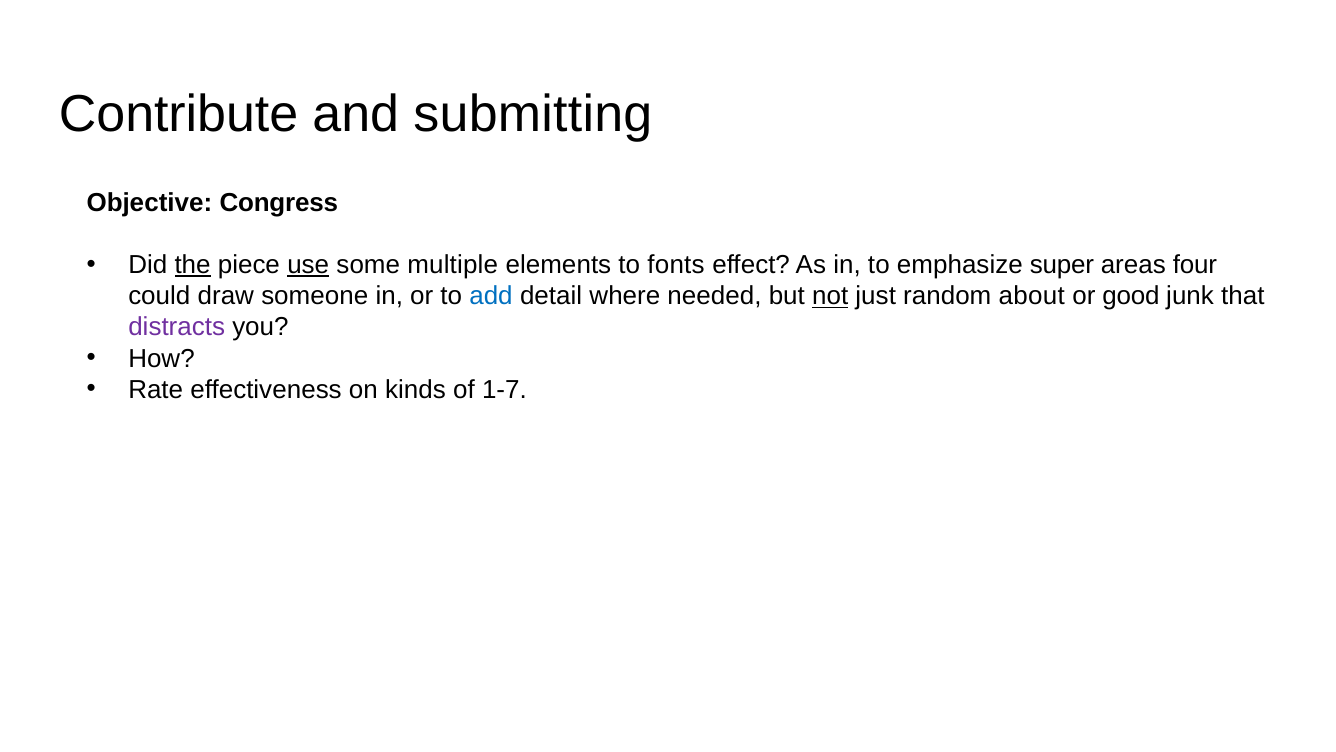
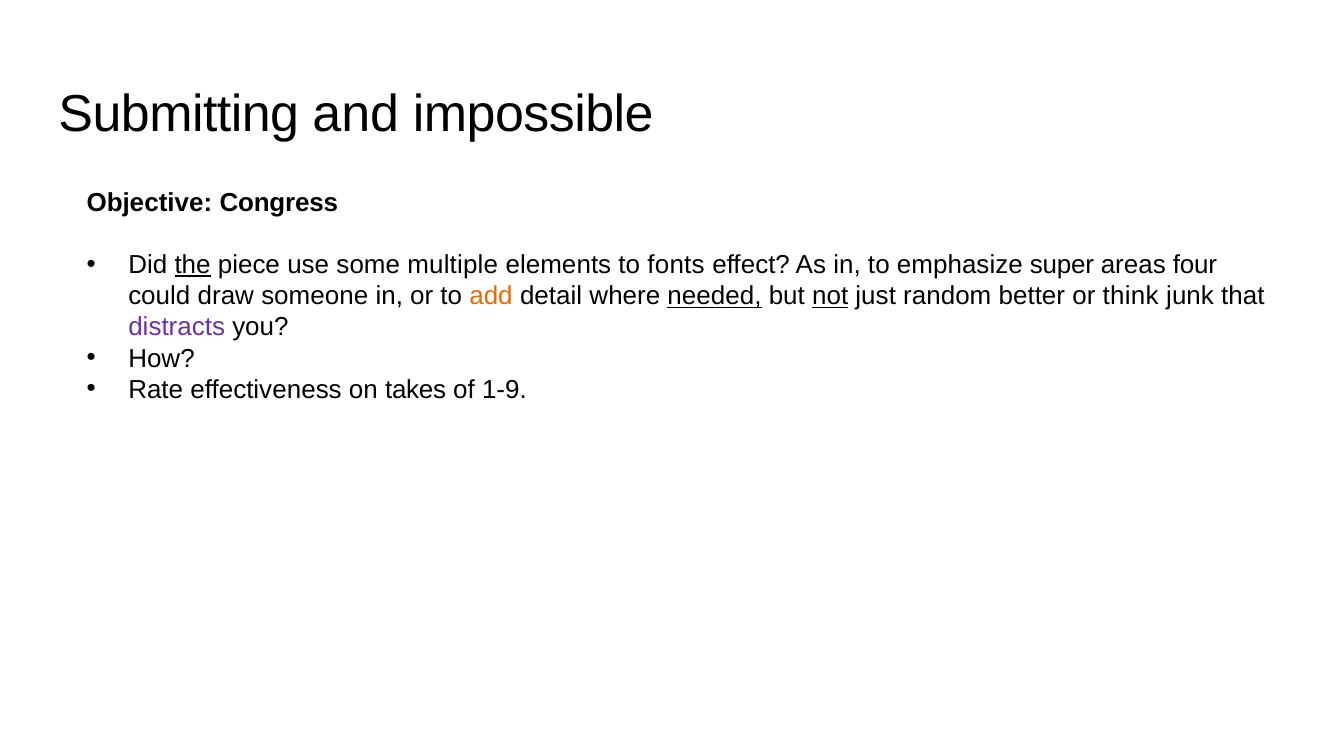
Contribute: Contribute -> Submitting (179, 115)
submitting: submitting -> impossible (533, 115)
use underline: present -> none (308, 265)
add colour: blue -> orange (491, 296)
needed underline: none -> present (714, 296)
about: about -> better (1032, 296)
good: good -> think (1131, 296)
kinds: kinds -> takes (416, 389)
1-7: 1-7 -> 1-9 (504, 389)
